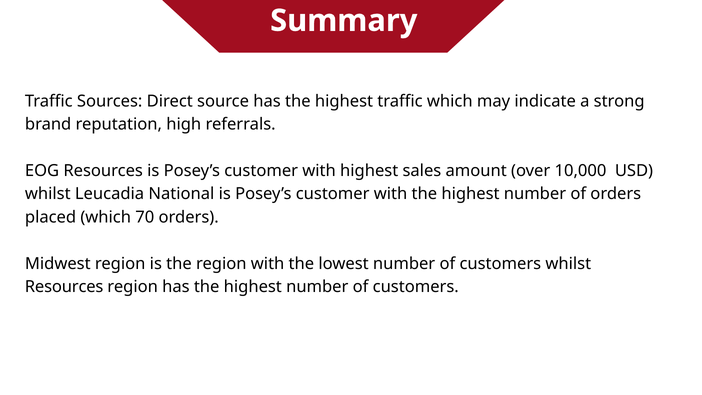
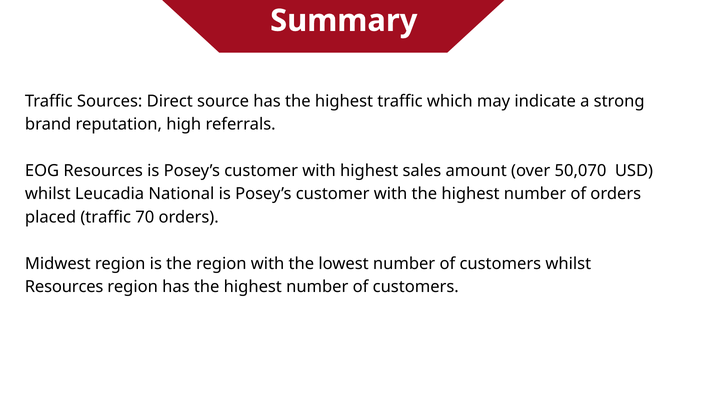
10,000: 10,000 -> 50,070 (580, 171)
placed which: which -> traffic (106, 217)
